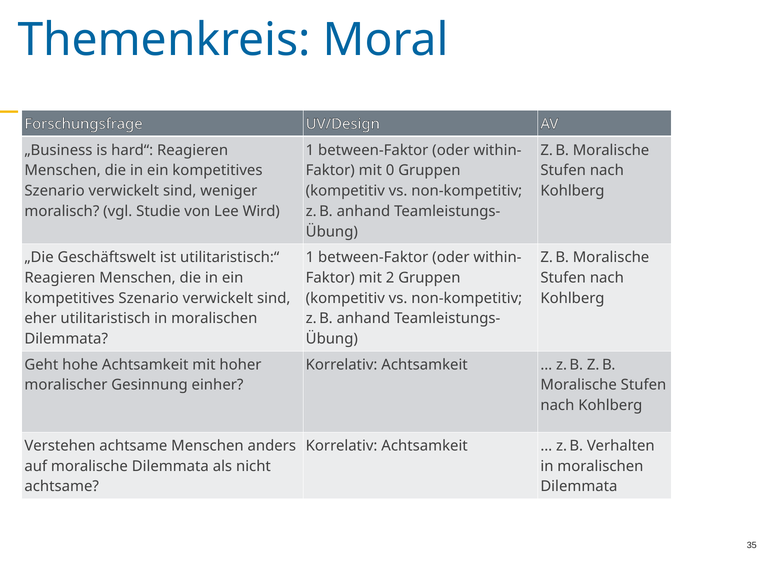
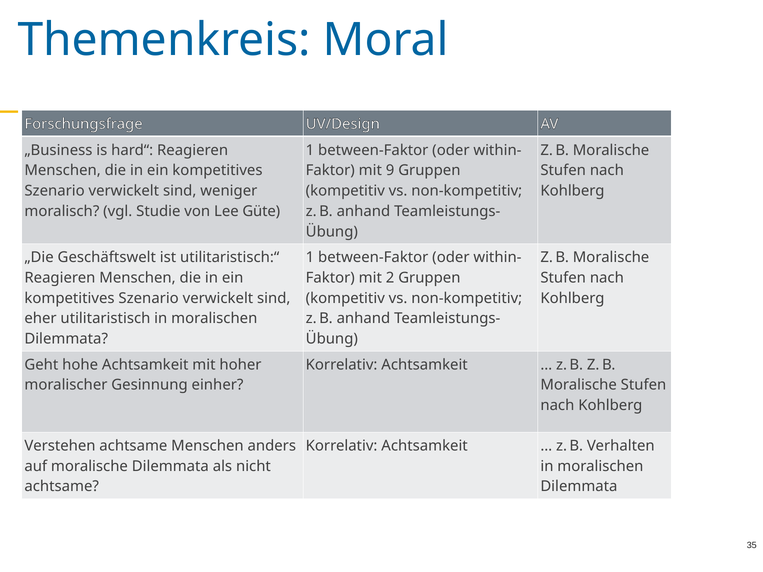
0: 0 -> 9 (390, 171)
Wird: Wird -> Güte (261, 211)
